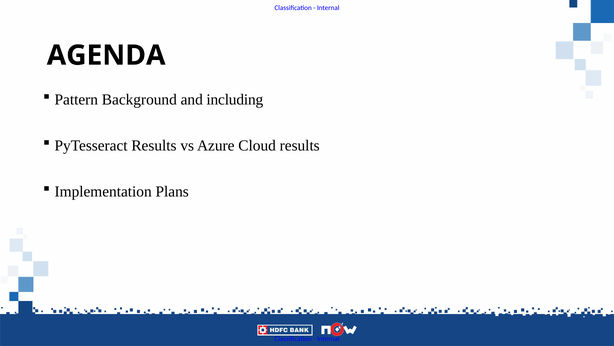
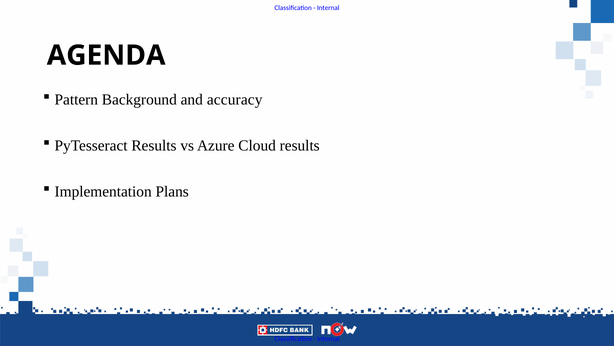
including: including -> accuracy (235, 99)
